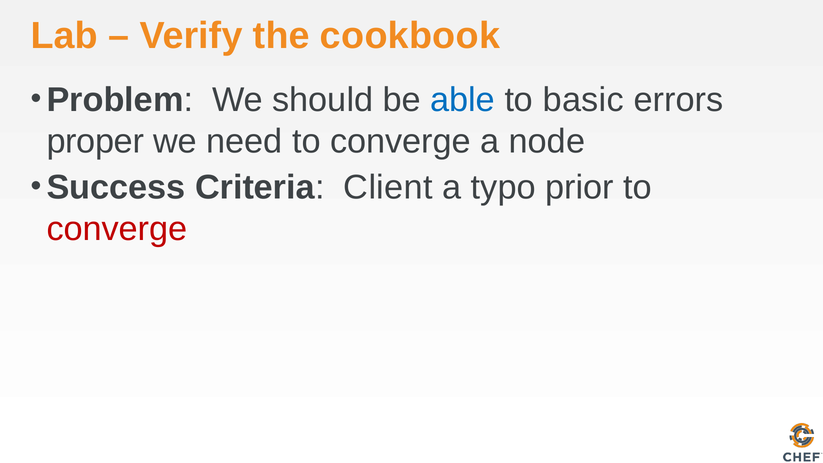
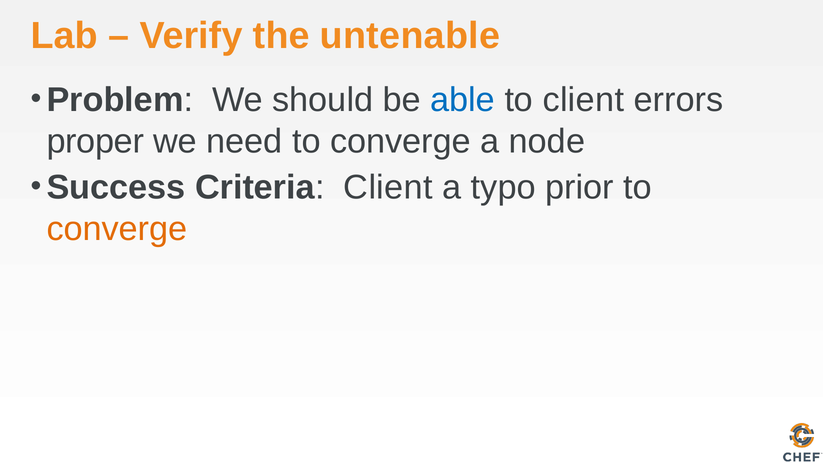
cookbook: cookbook -> untenable (410, 36)
to basic: basic -> client (583, 100)
converge colour: red -> orange (117, 229)
